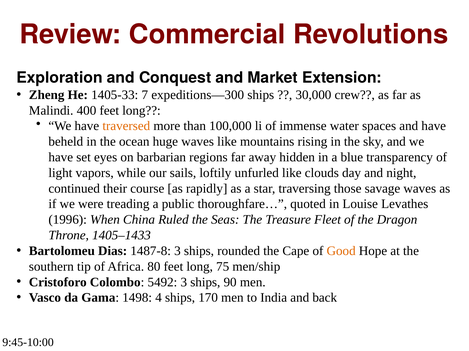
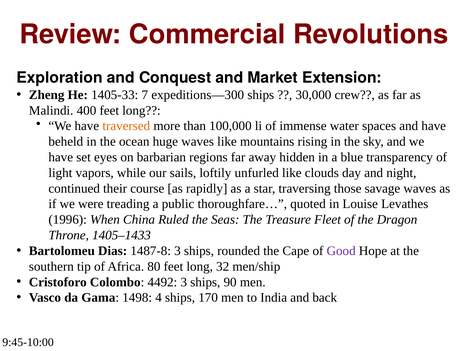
Good colour: orange -> purple (341, 251)
75: 75 -> 32 (223, 267)
5492: 5492 -> 4492 (162, 283)
